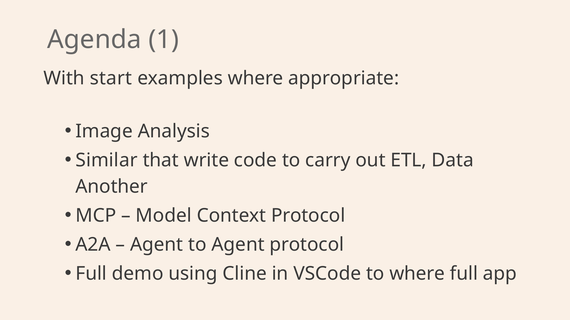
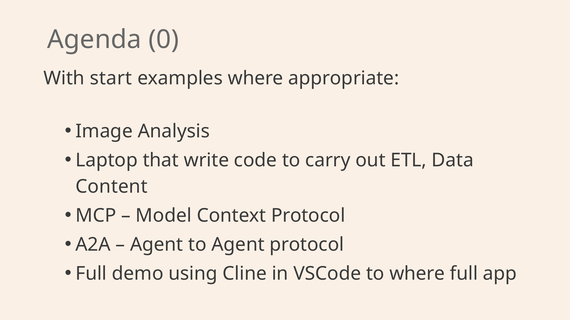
1: 1 -> 0 (164, 40)
Similar: Similar -> Laptop (107, 161)
Another: Another -> Content (112, 187)
